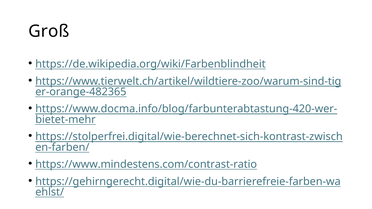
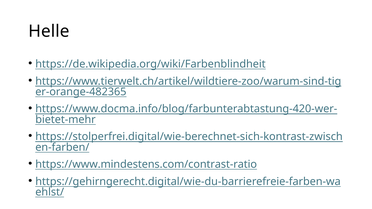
Groß: Groß -> Helle (49, 31)
